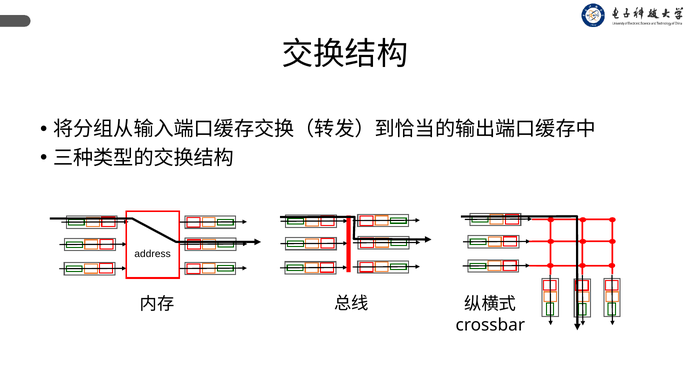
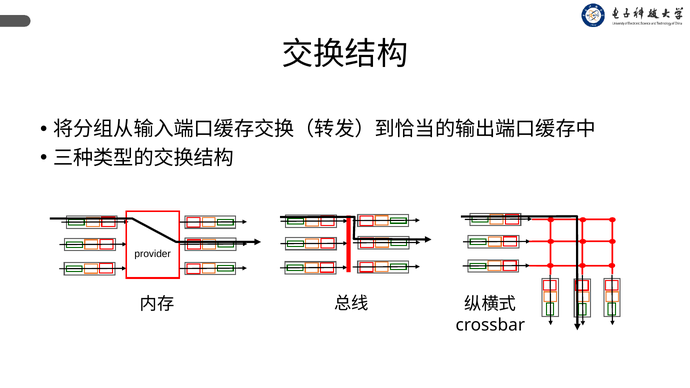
address: address -> provider (153, 254)
